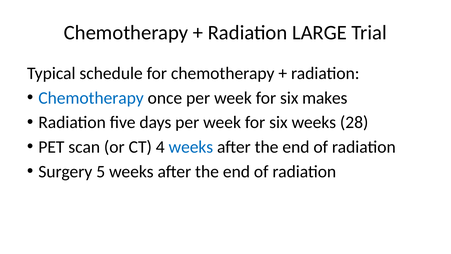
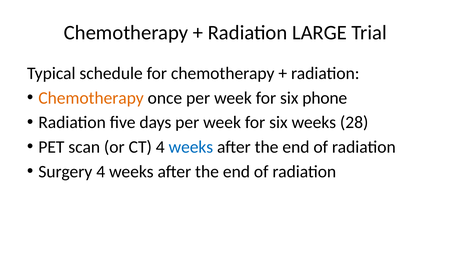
Chemotherapy colour: blue -> orange (91, 98)
makes: makes -> phone (325, 98)
Surgery 5: 5 -> 4 (101, 172)
